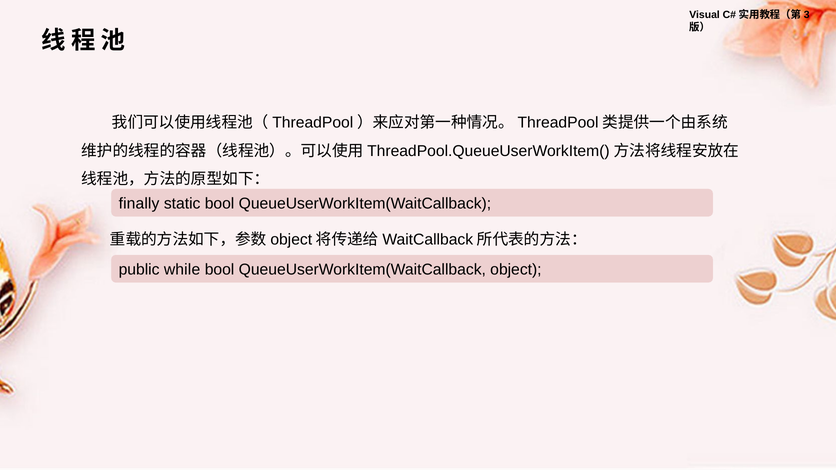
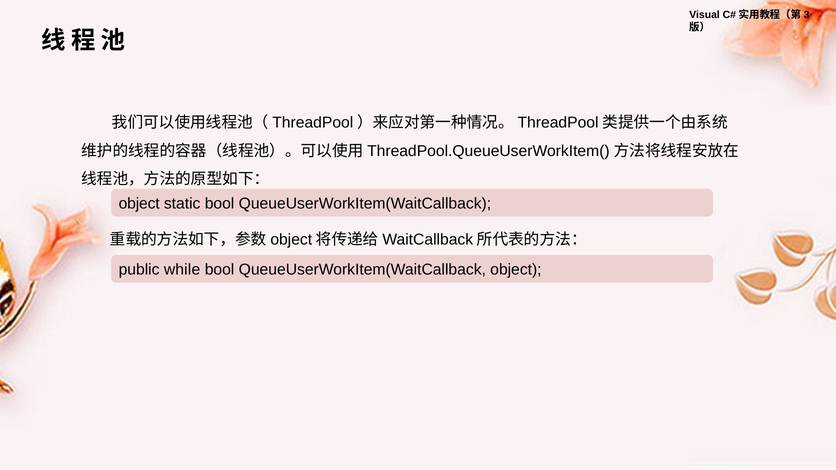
finally: finally -> object (139, 204)
